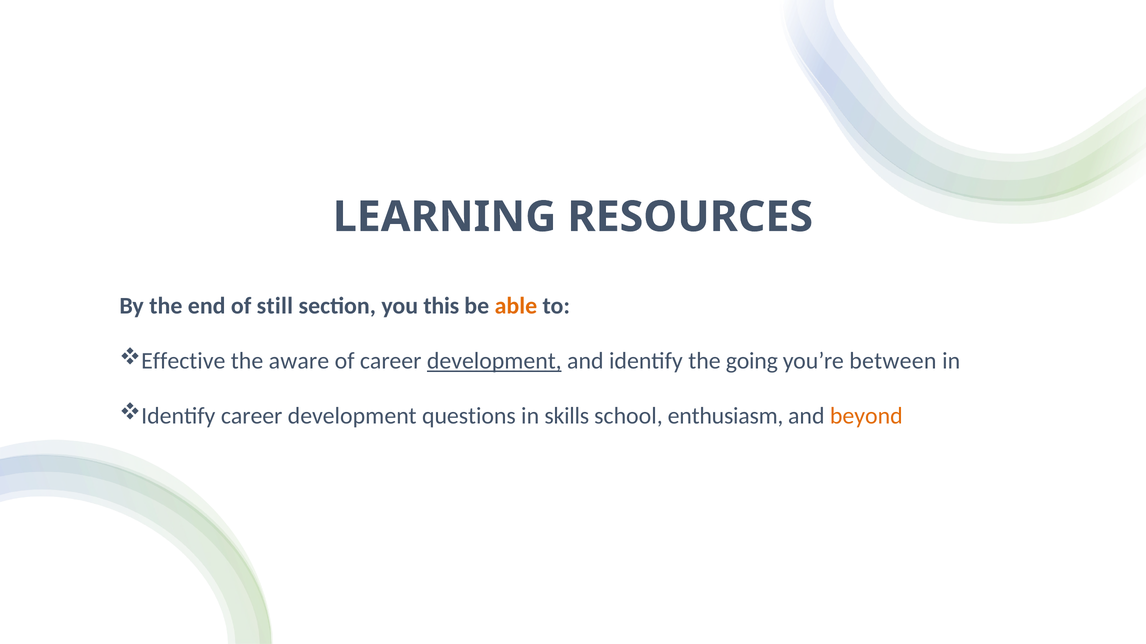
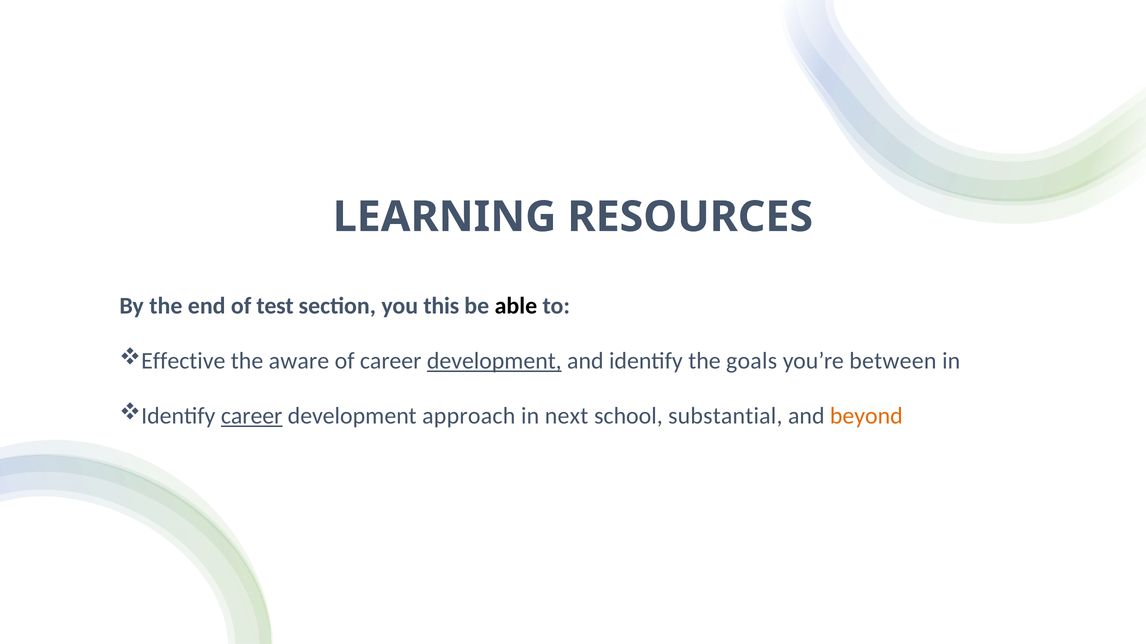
still: still -> test (275, 306)
able colour: orange -> black (516, 306)
going: going -> goals (752, 361)
career underline: none -> present (252, 416)
questions: questions -> approach (469, 416)
skills: skills -> next (567, 416)
enthusiasm: enthusiasm -> substantial (725, 416)
